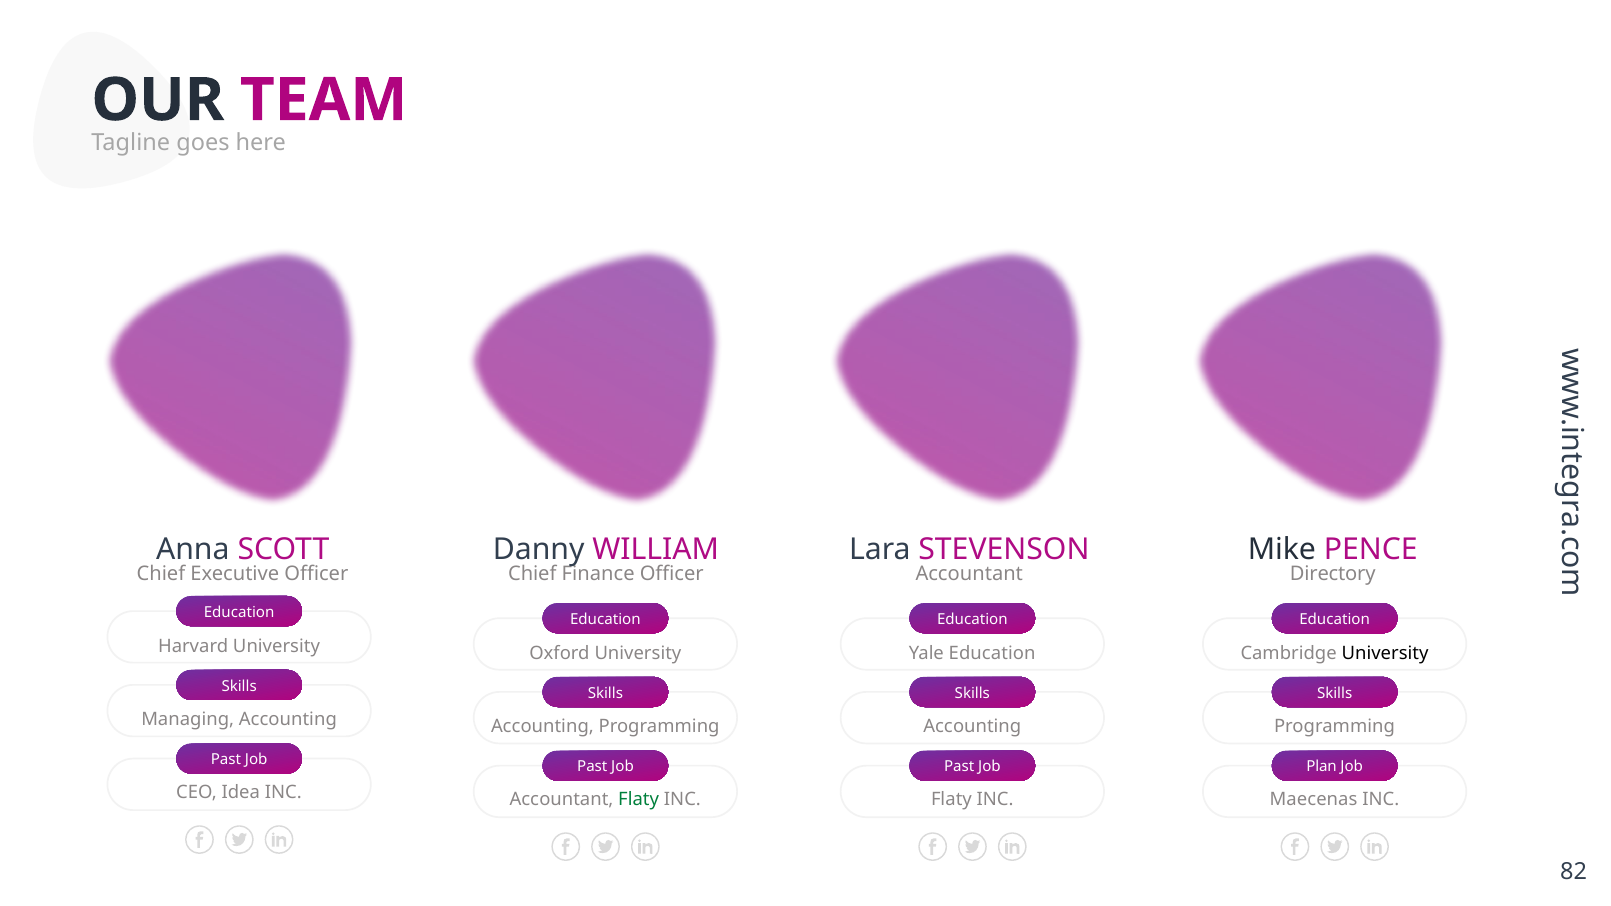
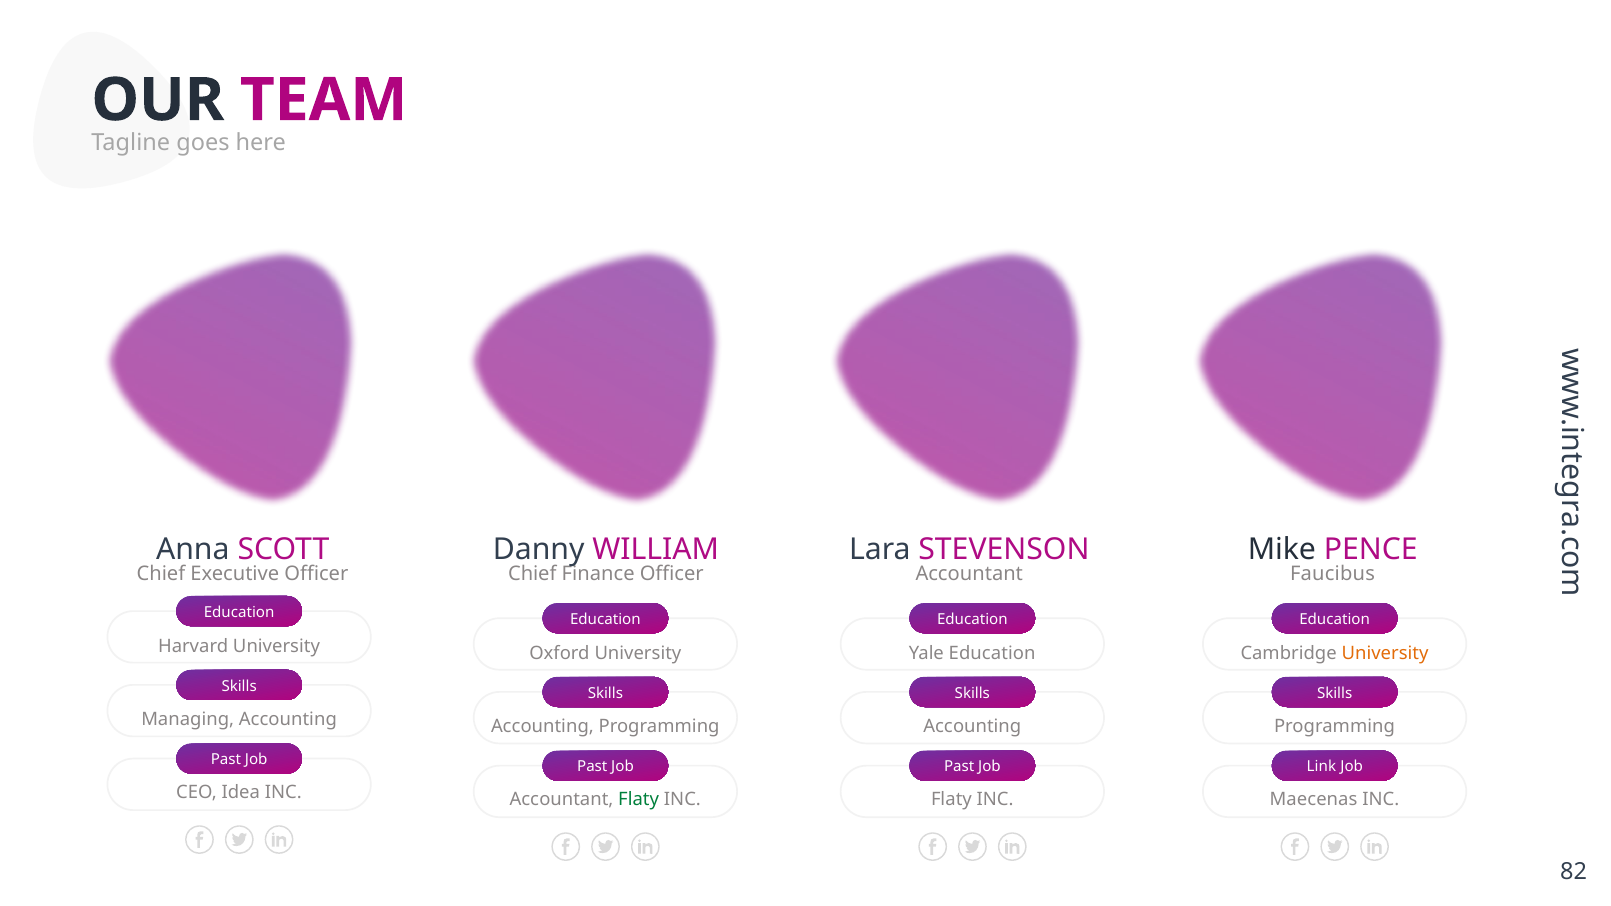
Directory: Directory -> Faucibus (1333, 574)
University colour: black -> orange (1385, 653)
Plan: Plan -> Link (1321, 767)
